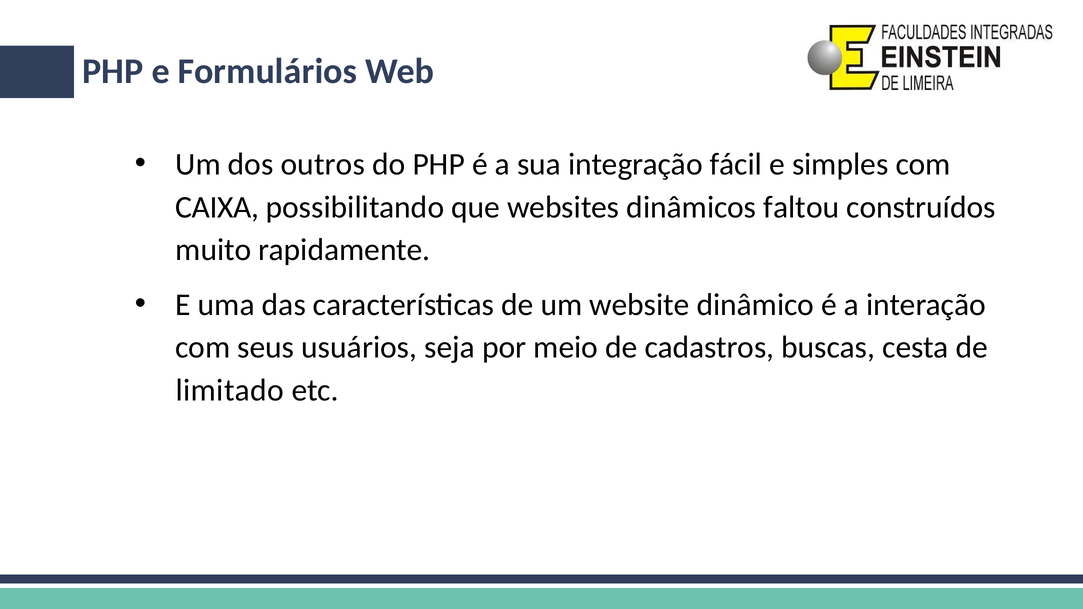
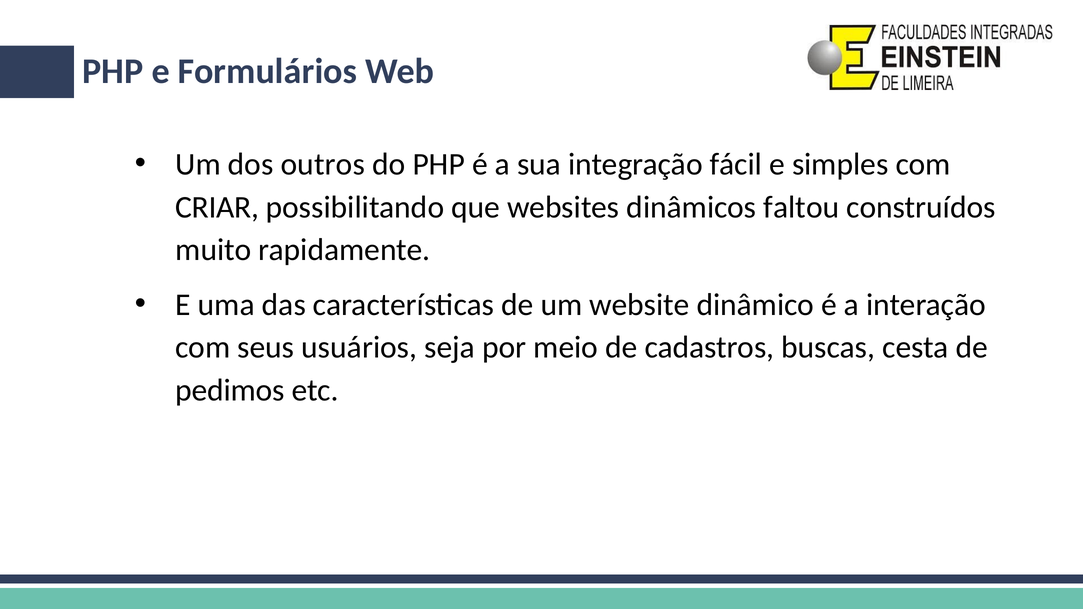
CAIXA: CAIXA -> CRIAR (217, 207)
limitado: limitado -> pedimos (230, 390)
